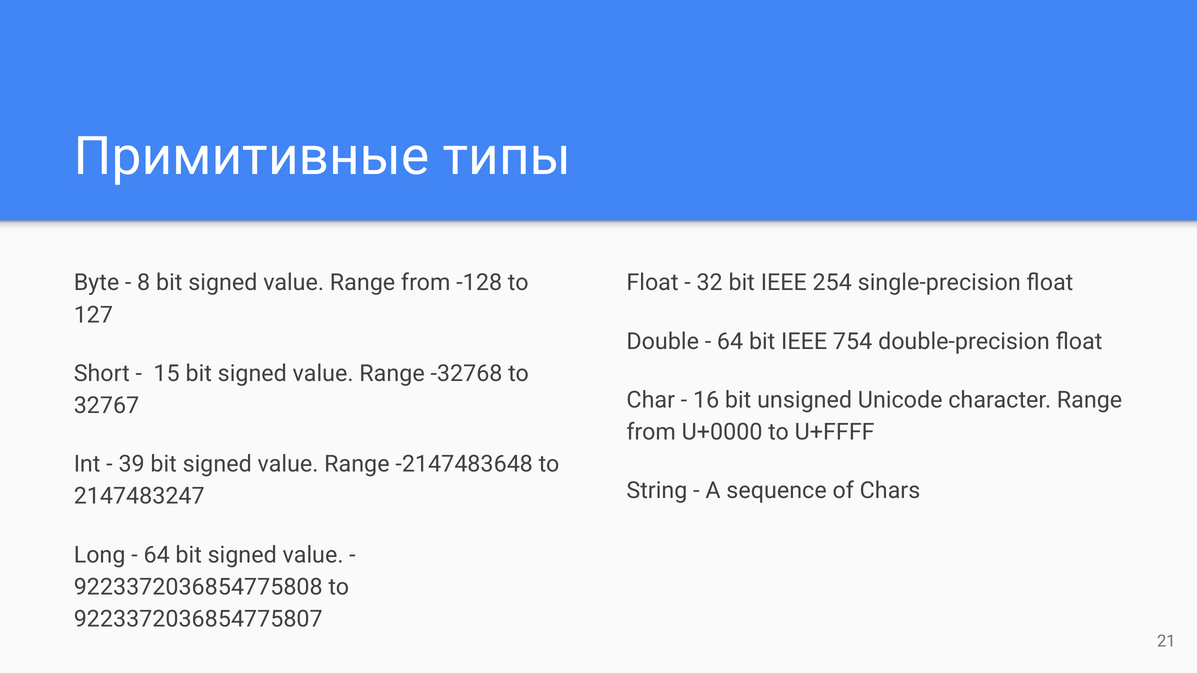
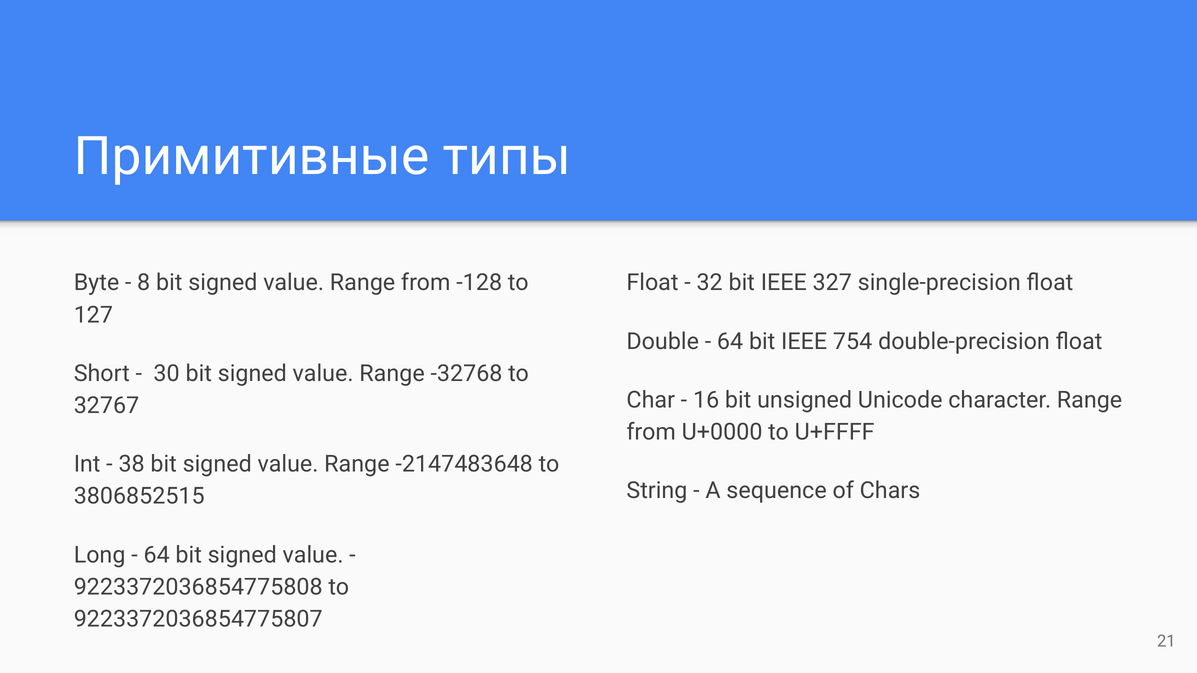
254: 254 -> 327 (832, 283)
15: 15 -> 30 (167, 374)
39: 39 -> 38 (132, 464)
2147483247: 2147483247 -> 3806852515 (139, 497)
